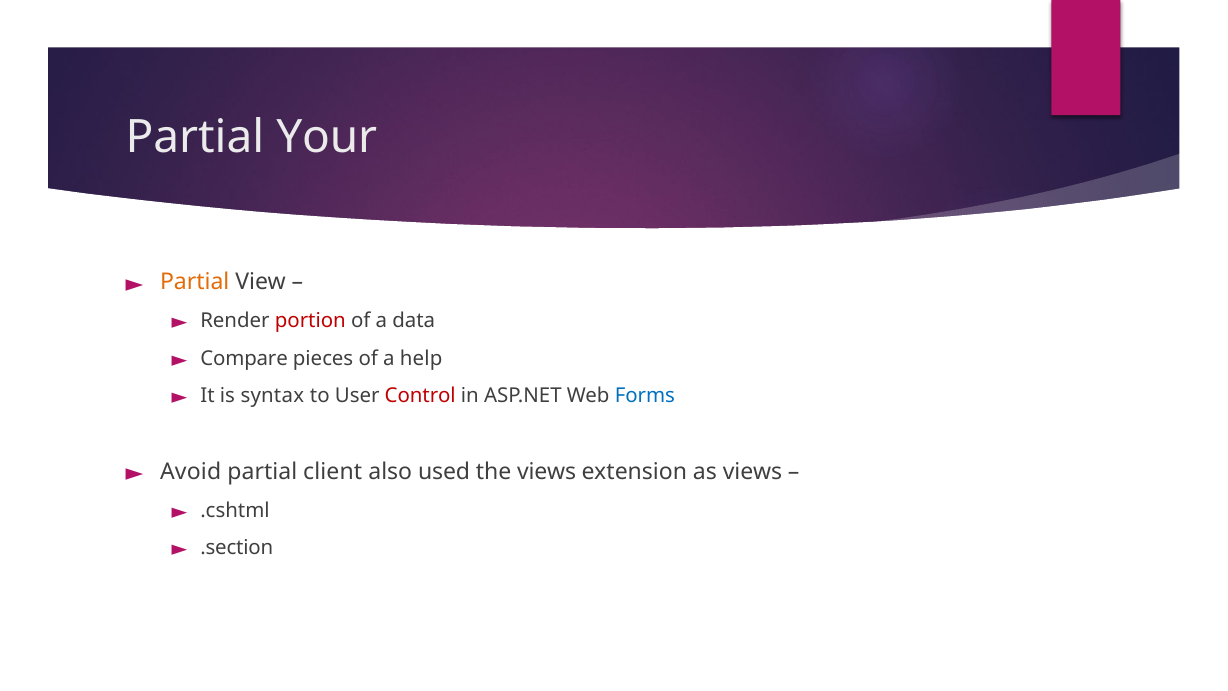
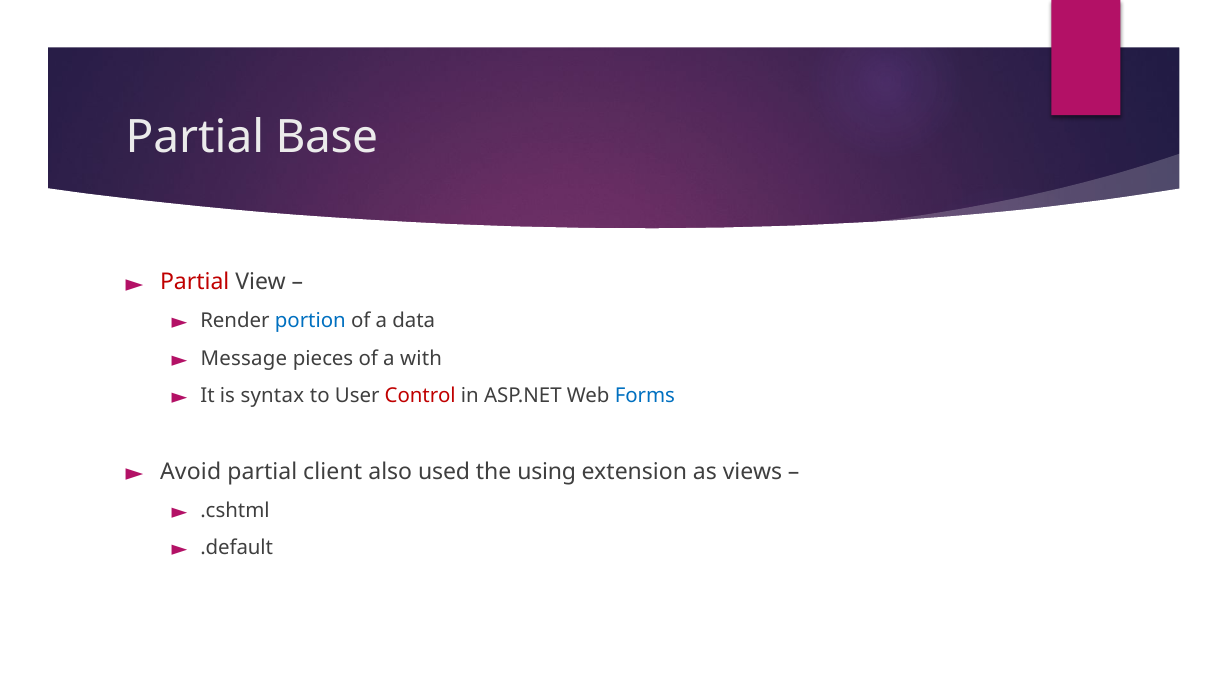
Your: Your -> Base (327, 137)
Partial colour: orange -> red (195, 282)
portion colour: red -> blue (310, 321)
Compare: Compare -> Message (244, 358)
help: help -> with (421, 358)
the views: views -> using (547, 472)
.section: .section -> .default (237, 548)
